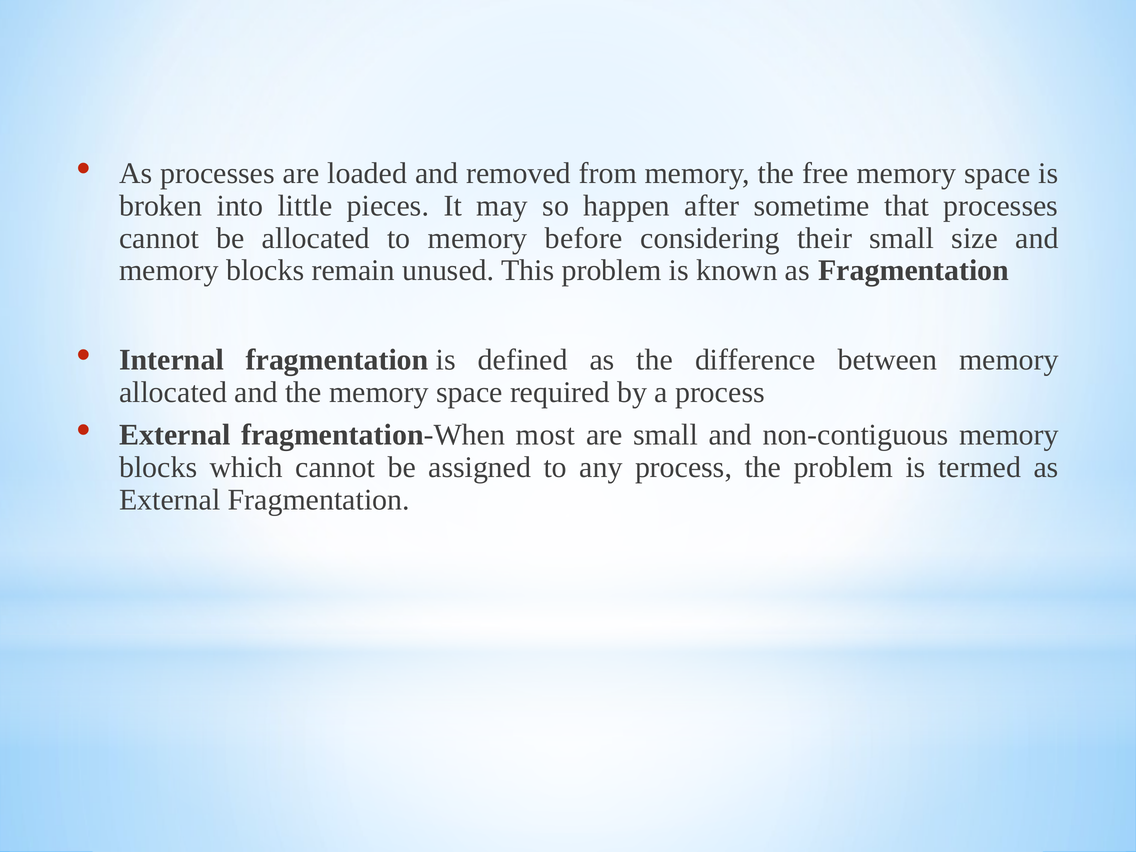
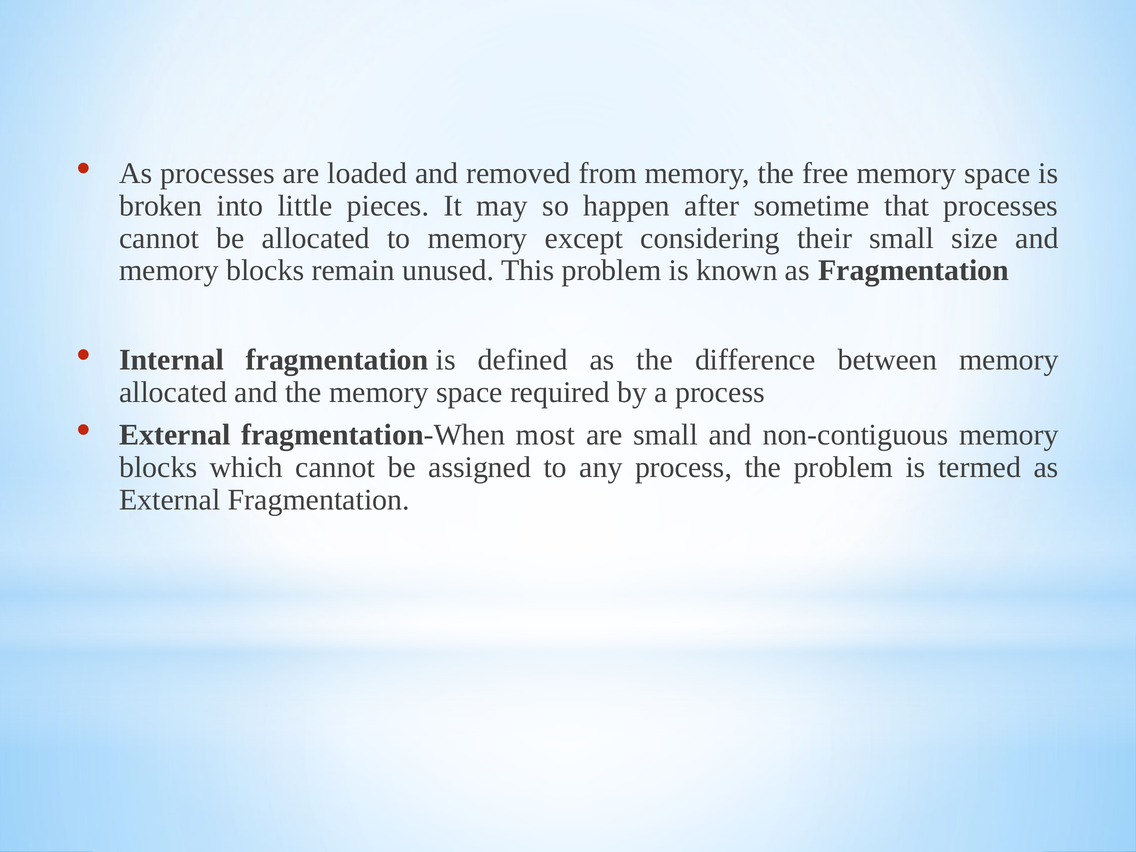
before: before -> except (584, 238)
